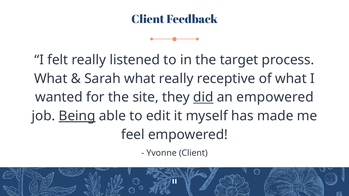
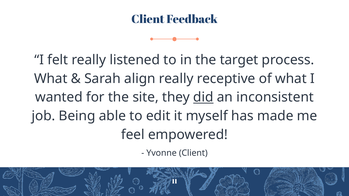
Sarah what: what -> align (140, 79)
an empowered: empowered -> inconsistent (275, 97)
Being underline: present -> none (77, 116)
